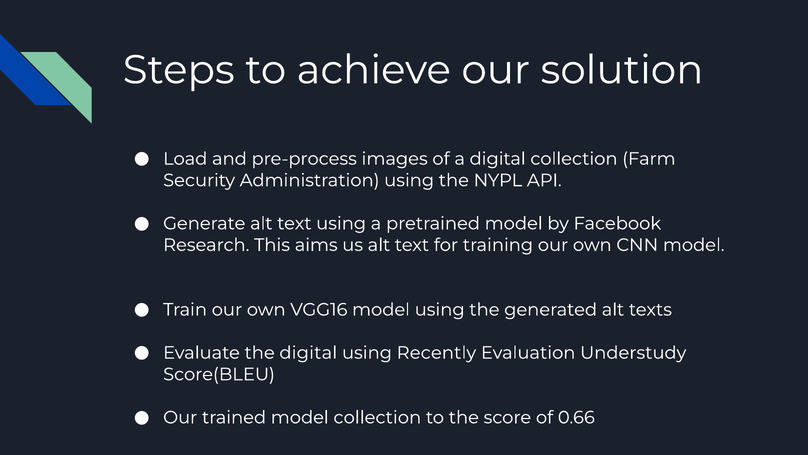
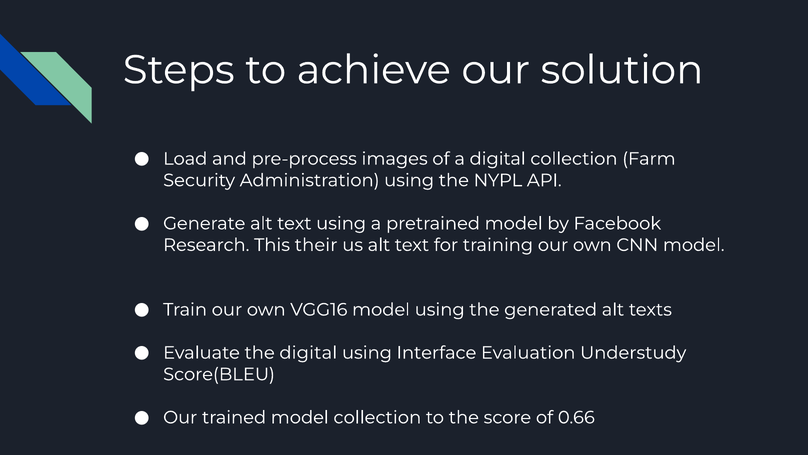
aims: aims -> their (316, 245)
Recently: Recently -> Interface (436, 352)
